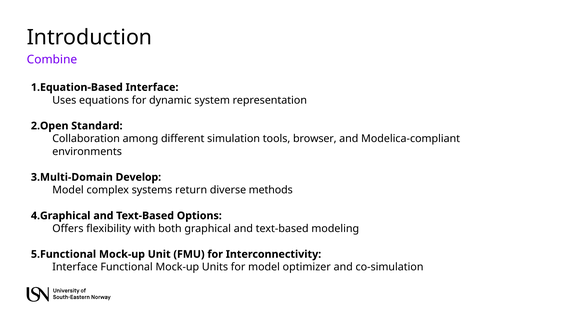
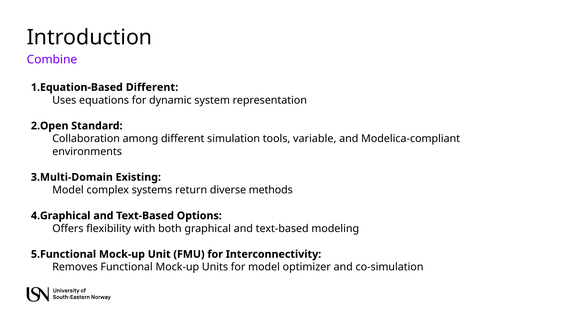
Interface: Interface -> Different (152, 87)
browser: browser -> variable (315, 139)
Develop: Develop -> Existing (138, 177)
Interface: Interface -> Removes (75, 267)
